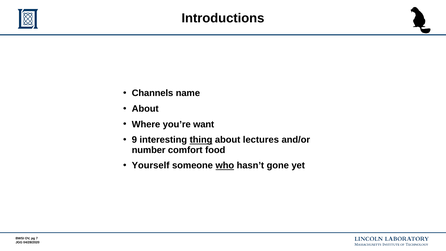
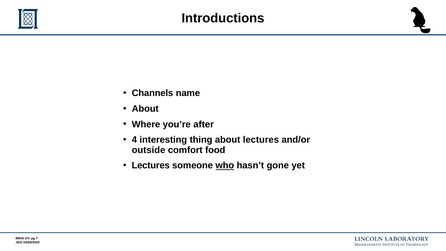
want: want -> after (204, 124)
9: 9 -> 4 (134, 140)
thing underline: present -> none (201, 140)
number: number -> outside (149, 150)
Yourself: Yourself -> Lectures (151, 166)
